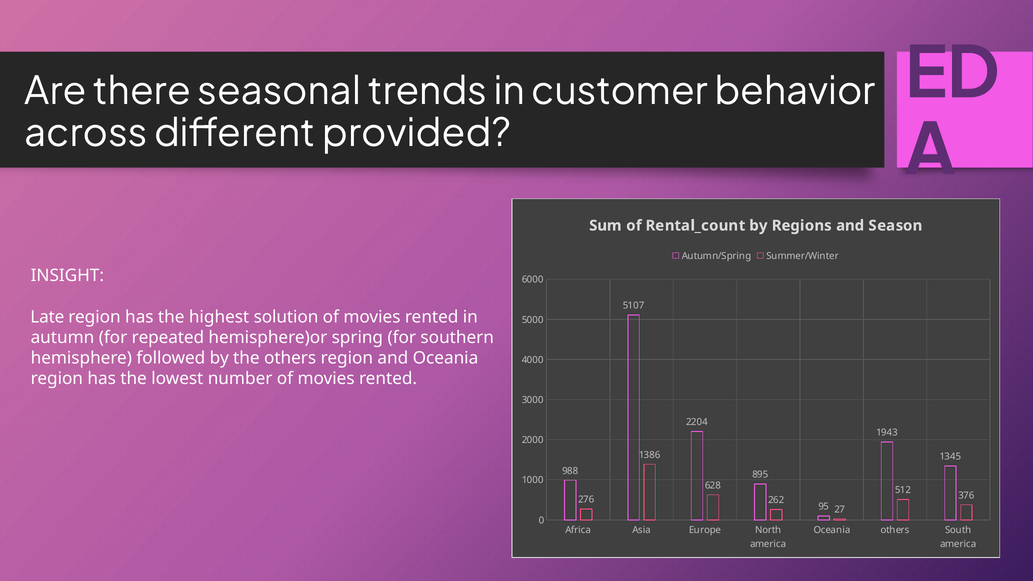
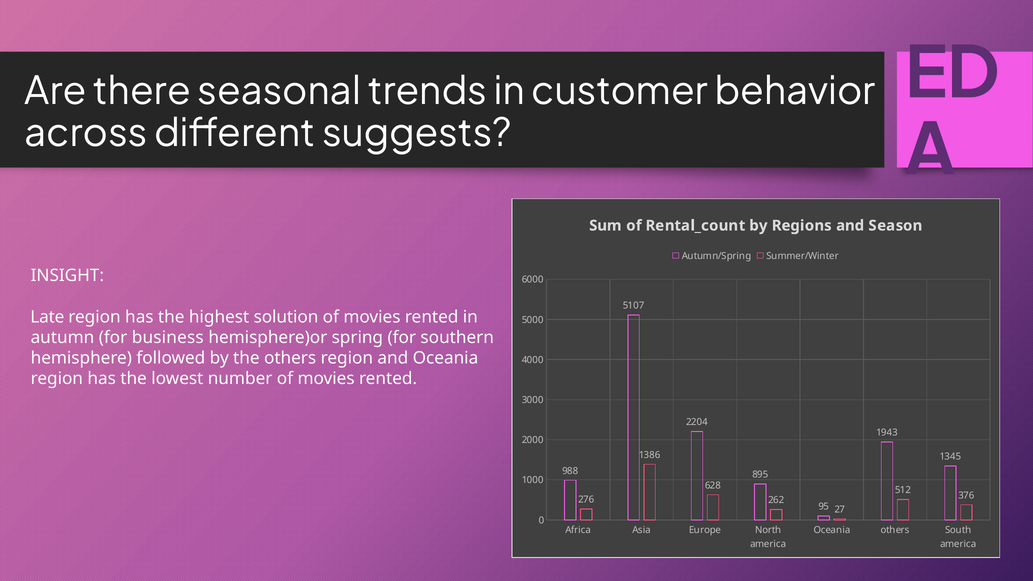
provided: provided -> suggests (417, 133)
repeated: repeated -> business (168, 338)
